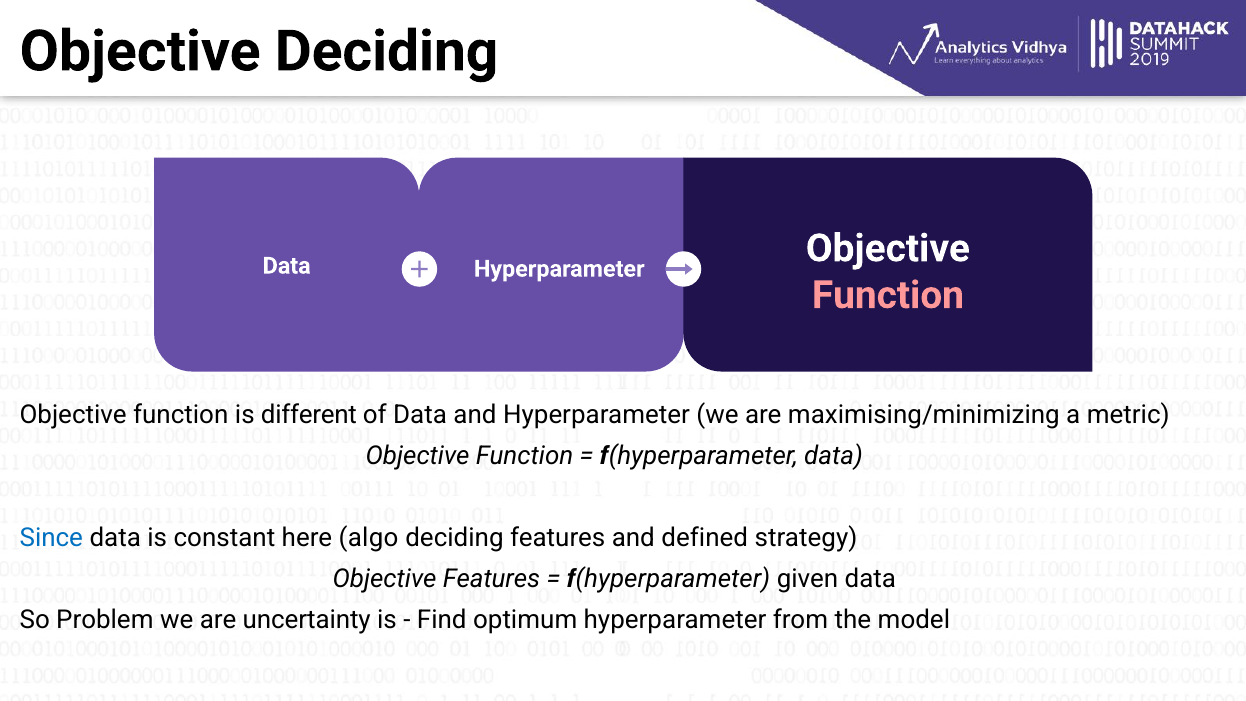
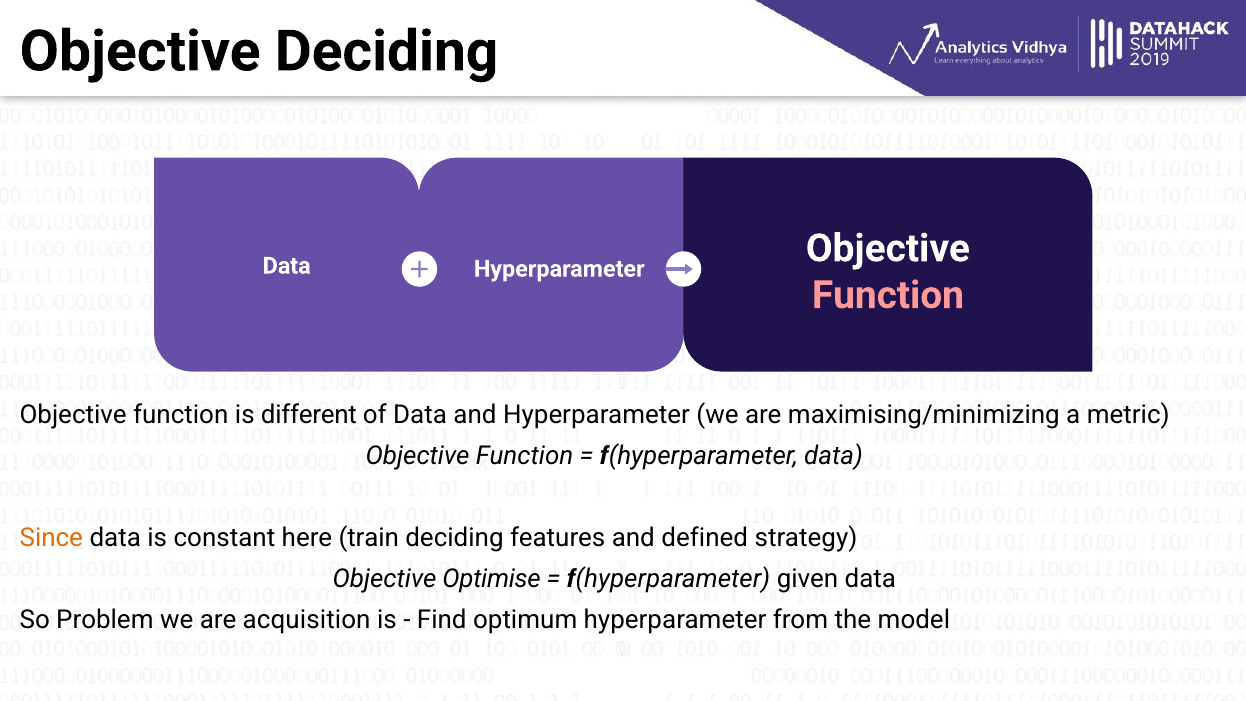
Since colour: blue -> orange (51, 538)
algo: algo -> train (369, 538)
Objective Features: Features -> Optimise (492, 579)
uncertainty: uncertainty -> acquisition (307, 620)
